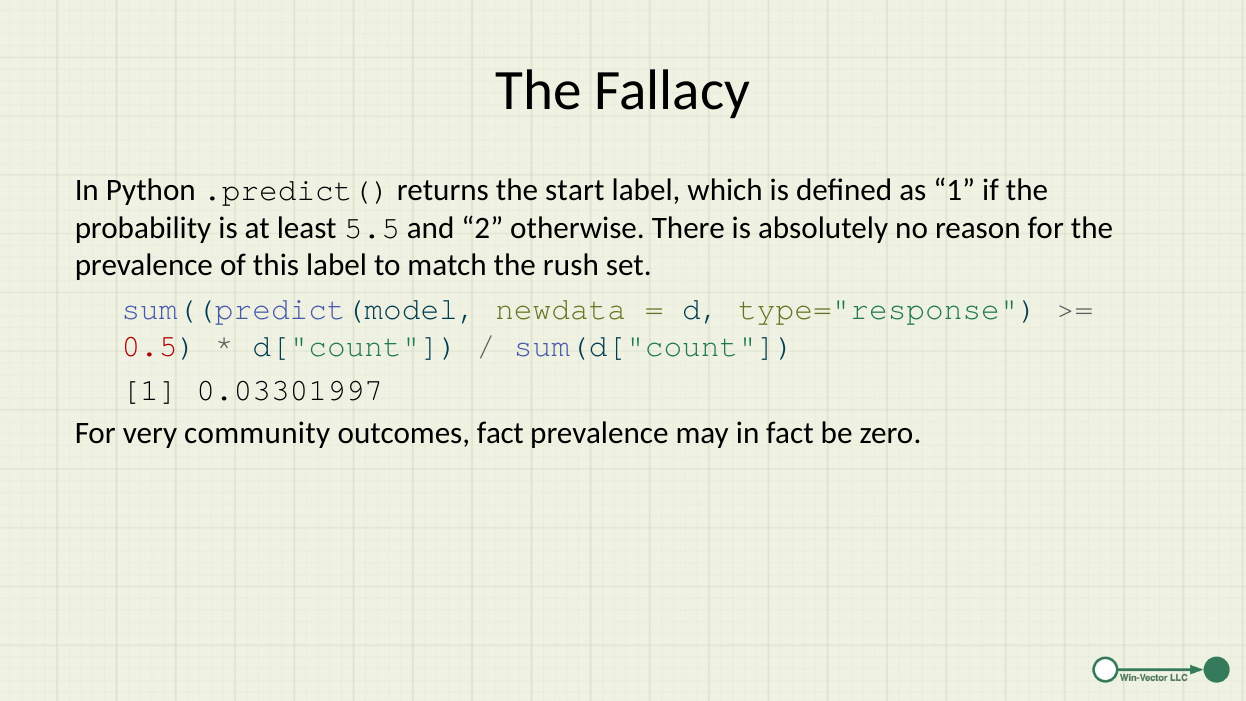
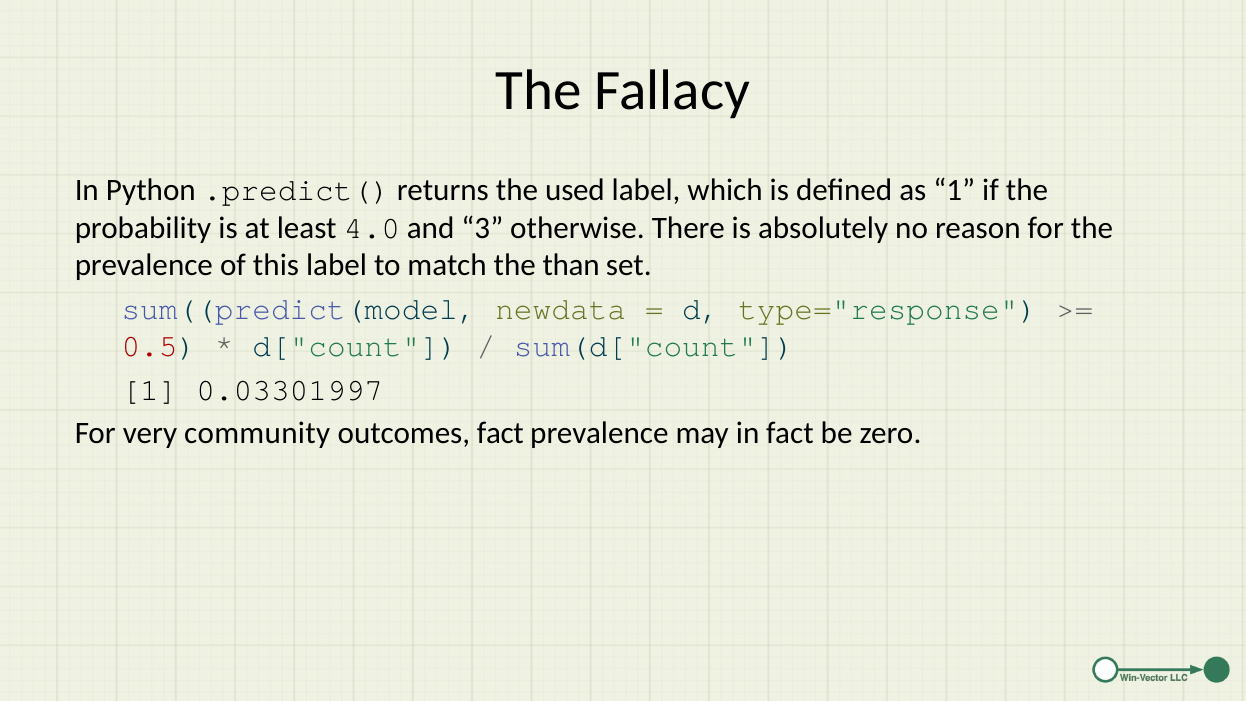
start: start -> used (575, 191)
5.5: 5.5 -> 4.0 (372, 228)
2: 2 -> 3 (482, 228)
rush: rush -> than (571, 265)
